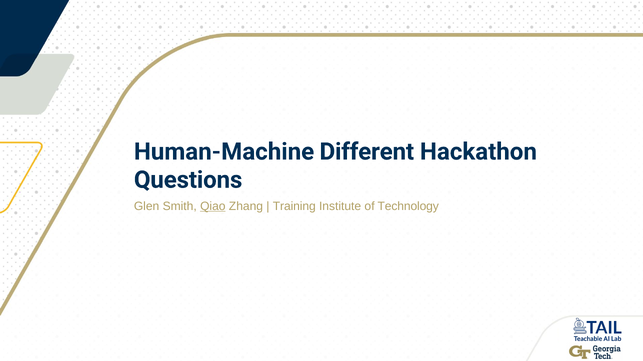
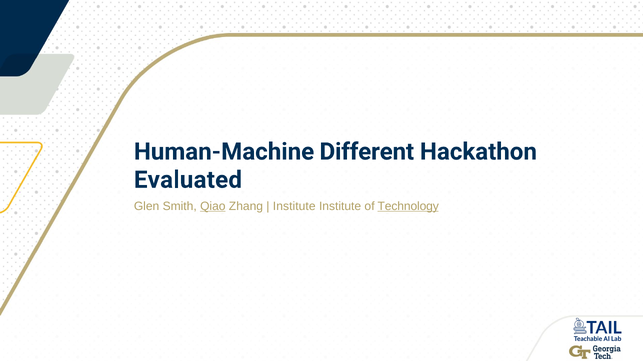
Questions: Questions -> Evaluated (188, 180)
Training: Training -> Institute (294, 206)
Technology underline: none -> present (408, 206)
